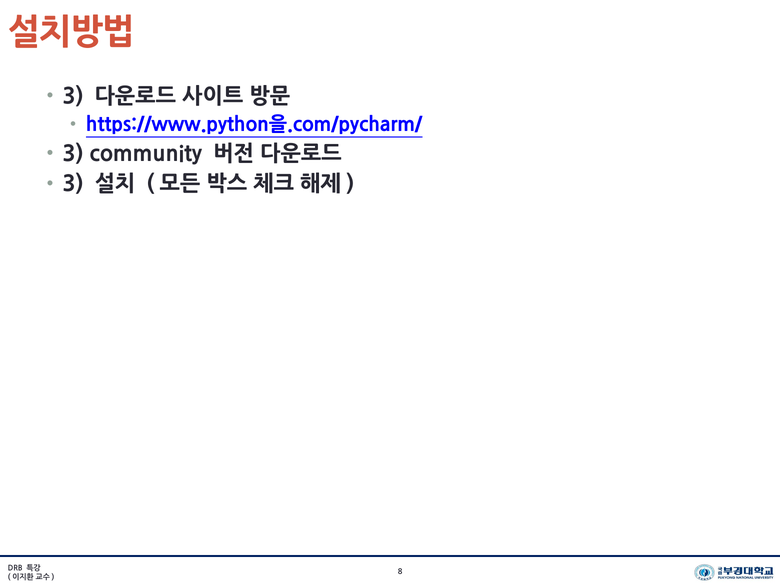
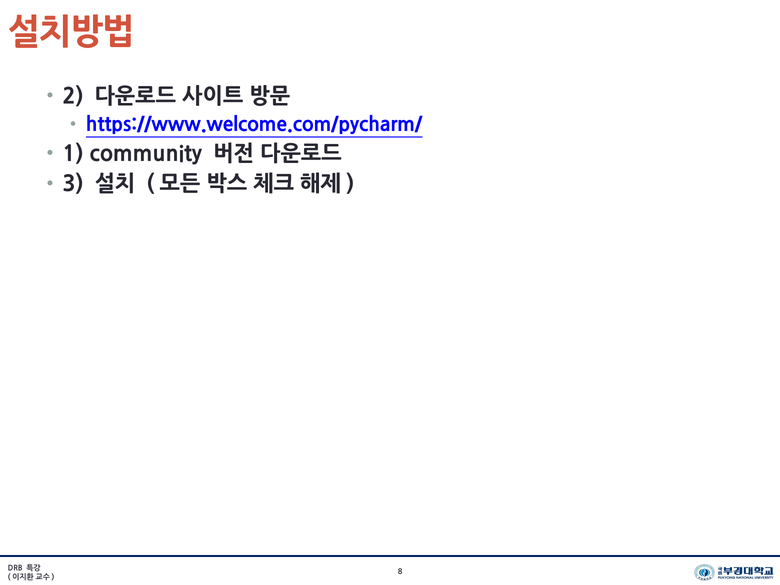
3: 3 -> 2 (73, 96)
https://www.python을.com/pycharm/: https://www.python을.com/pycharm/ -> https://www.welcome.com/pycharm/ (254, 125)
3: 3 -> 1 (73, 154)
